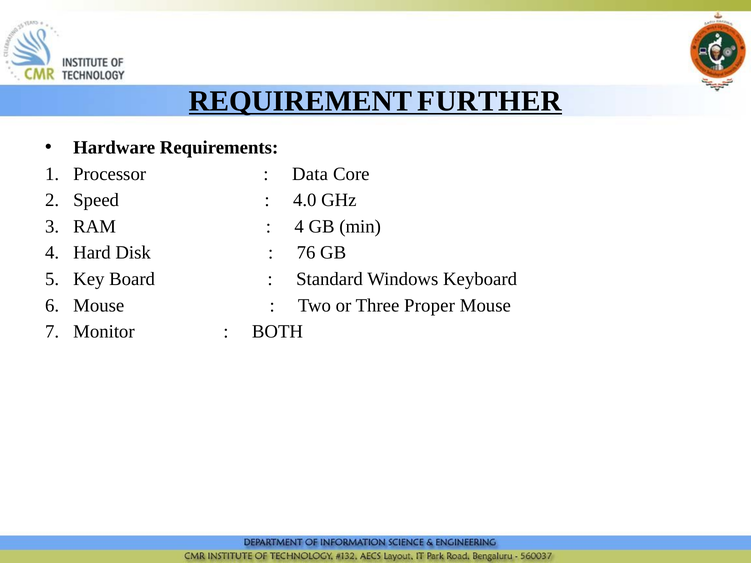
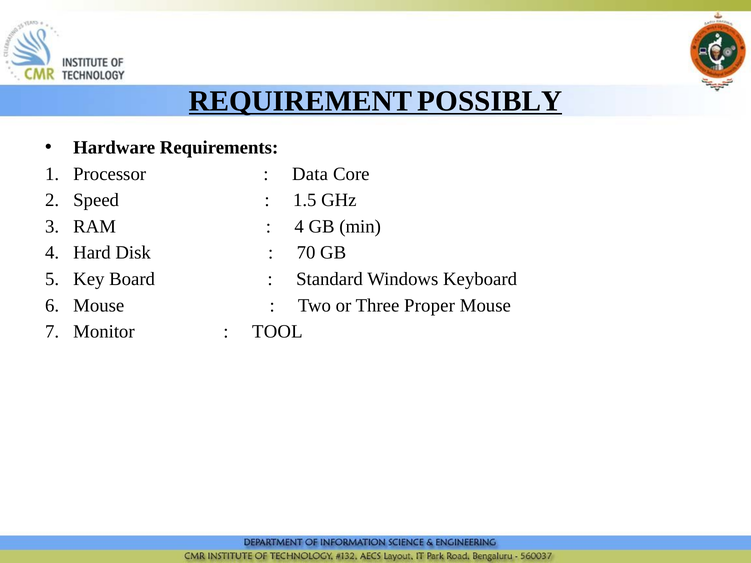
FURTHER: FURTHER -> POSSIBLY (490, 101)
4.0: 4.0 -> 1.5 (305, 200)
76: 76 -> 70 (306, 253)
BOTH: BOTH -> TOOL (277, 332)
